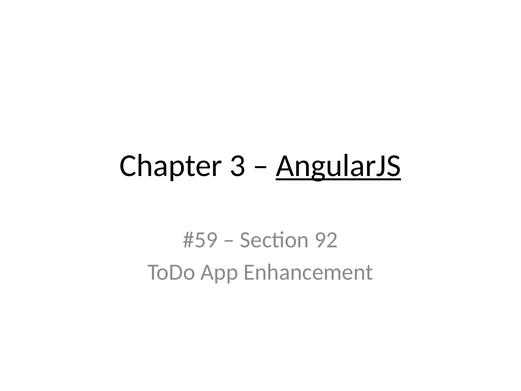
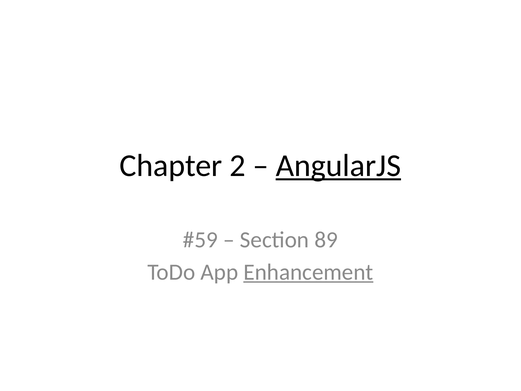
3: 3 -> 2 (238, 165)
92: 92 -> 89 (326, 240)
Enhancement underline: none -> present (308, 272)
